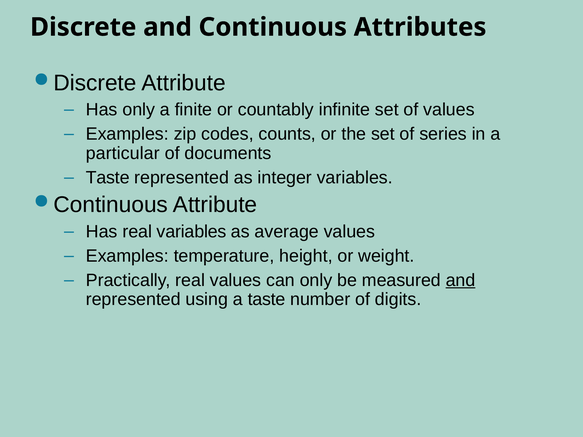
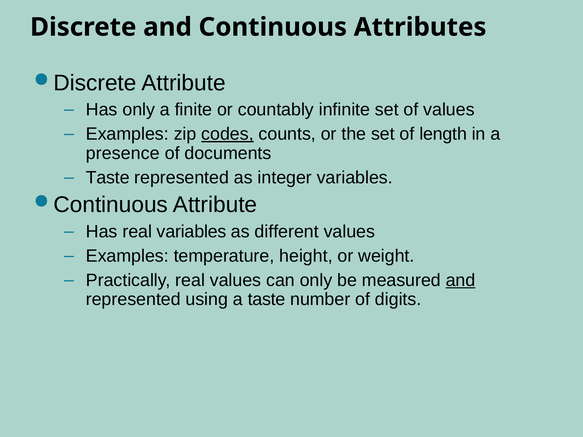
codes underline: none -> present (227, 134)
series: series -> length (443, 134)
particular: particular -> presence (123, 153)
average: average -> different (287, 232)
